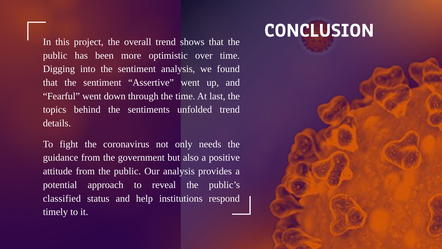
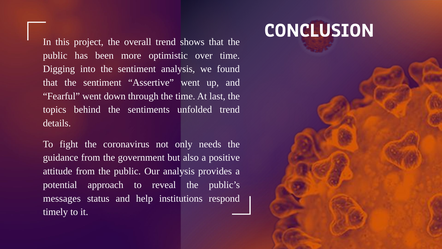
classified: classified -> messages (62, 198)
